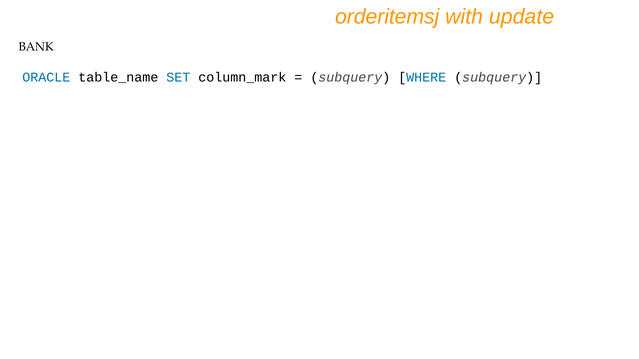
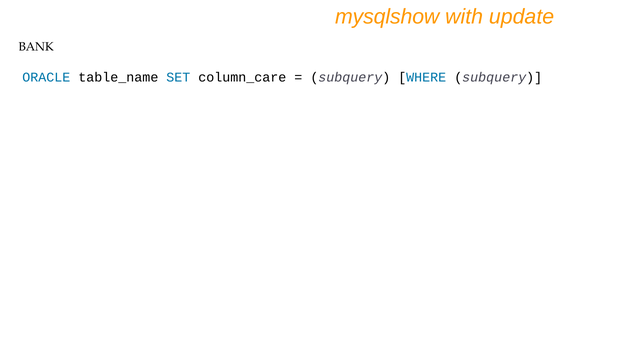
orderitemsj: orderitemsj -> mysqlshow (387, 17)
column_mark: column_mark -> column_care (242, 77)
